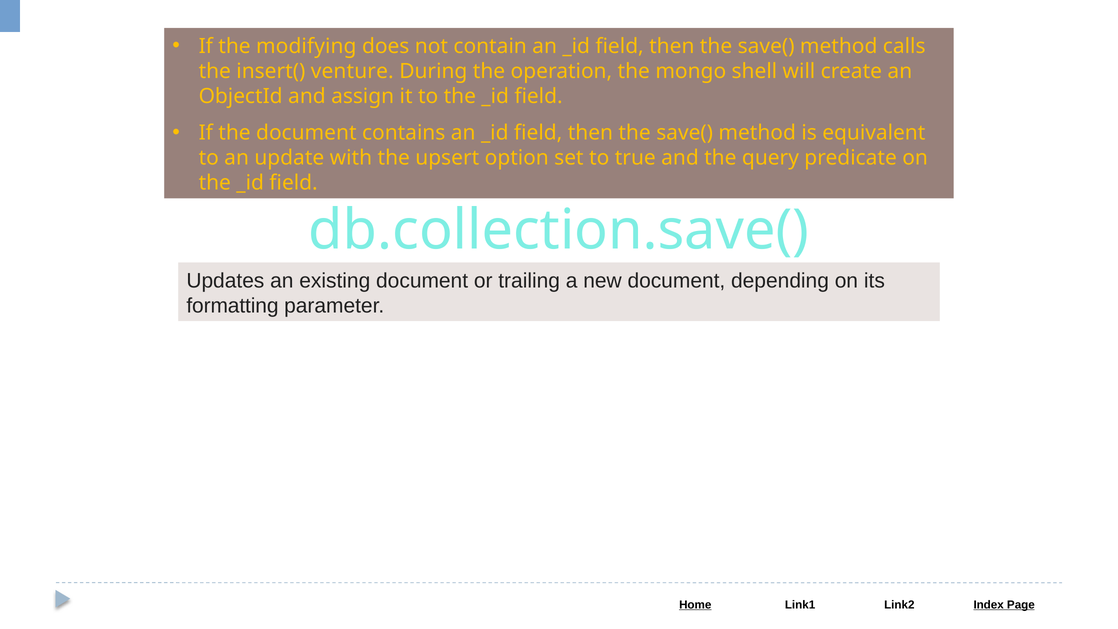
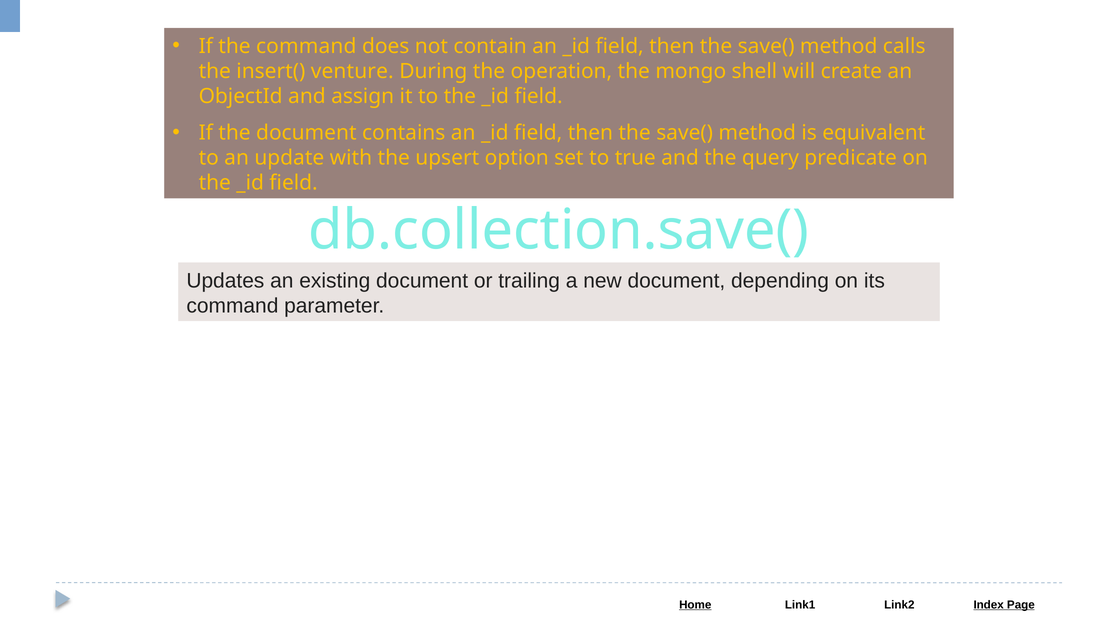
the modifying: modifying -> command (306, 46)
formatting: formatting -> command (232, 306)
